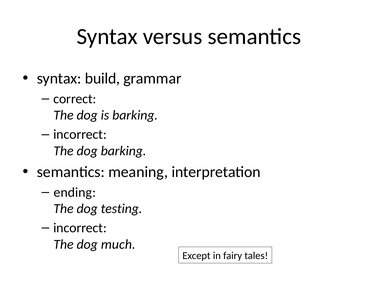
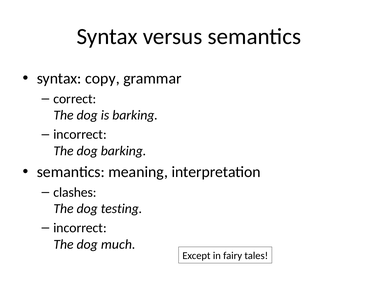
build: build -> copy (102, 79)
ending: ending -> clashes (75, 193)
